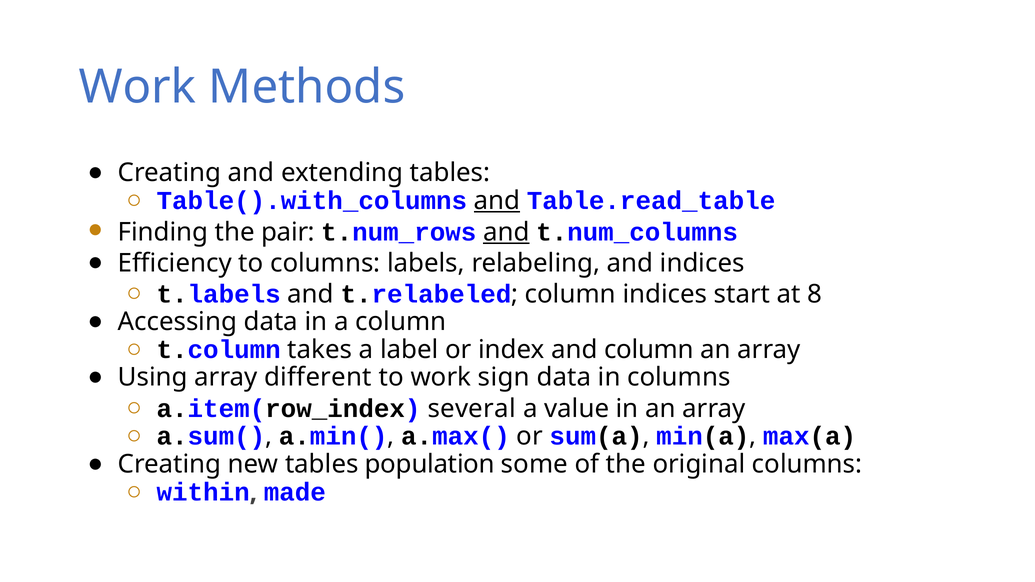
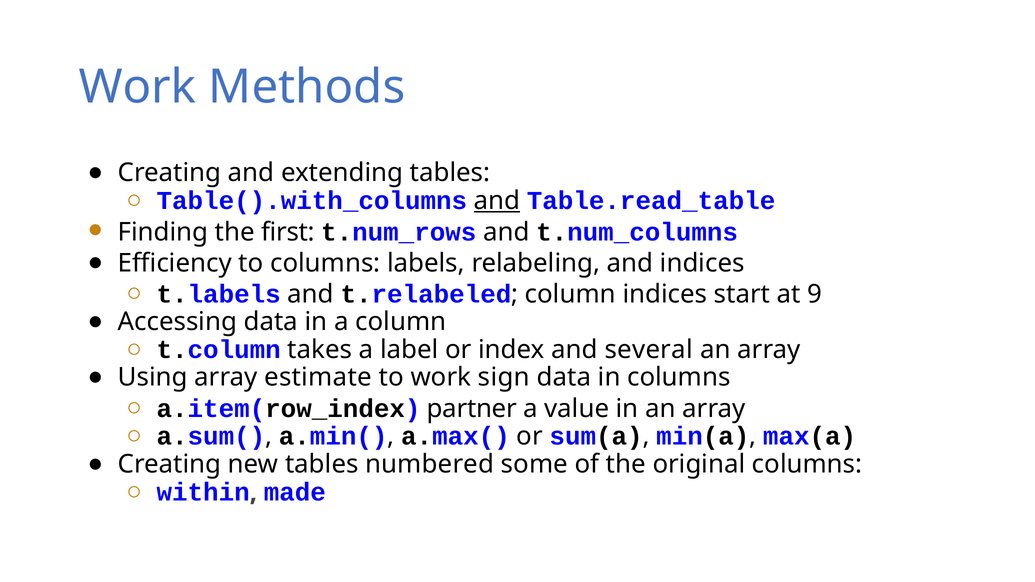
pair: pair -> first (288, 232)
and underline: present -> none (506, 232)
8: 8 -> 9 (815, 294)
and column: column -> several (649, 350)
different: different -> estimate (318, 378)
several: several -> partner (472, 409)
population: population -> numbered (430, 464)
